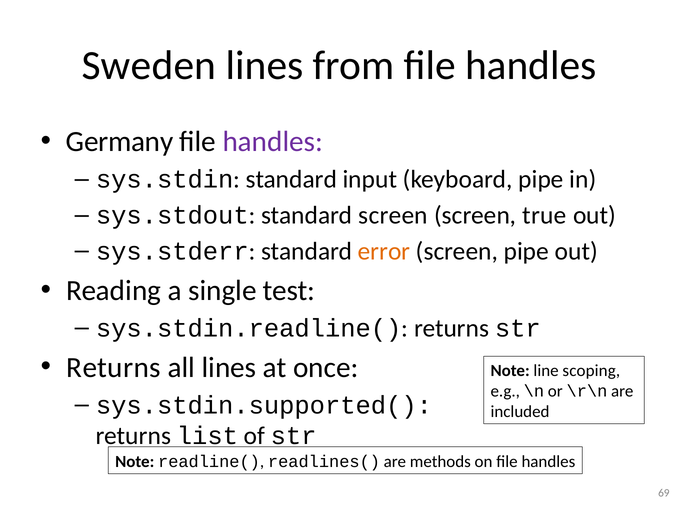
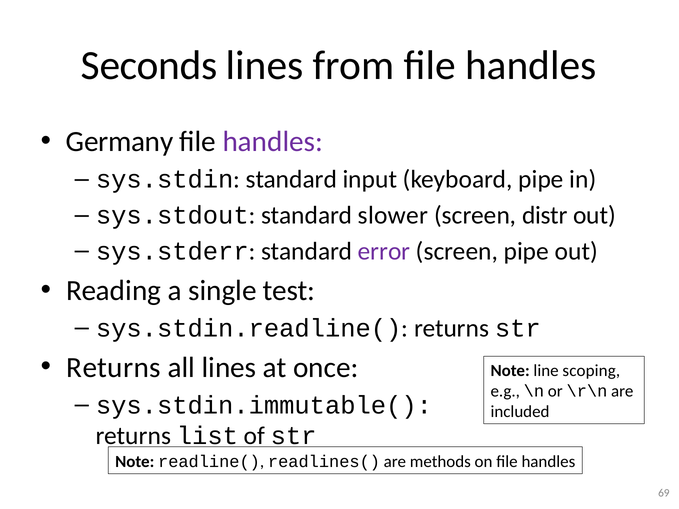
Sweden: Sweden -> Seconds (149, 66)
standard screen: screen -> slower (393, 216)
true: true -> distr (545, 216)
error colour: orange -> purple (384, 251)
sys.stdin.supported(: sys.stdin.supported( -> sys.stdin.immutable( (264, 405)
